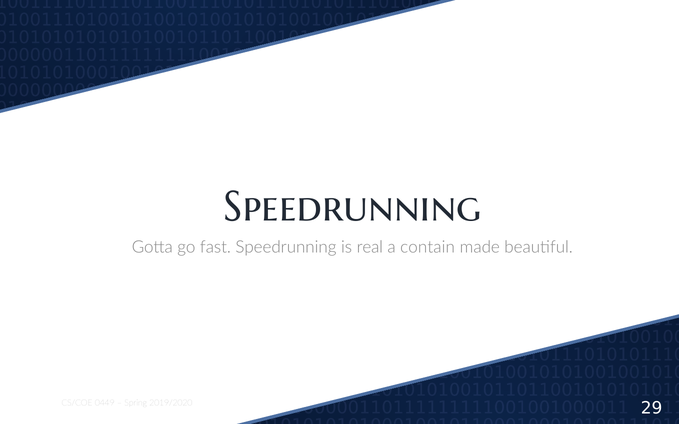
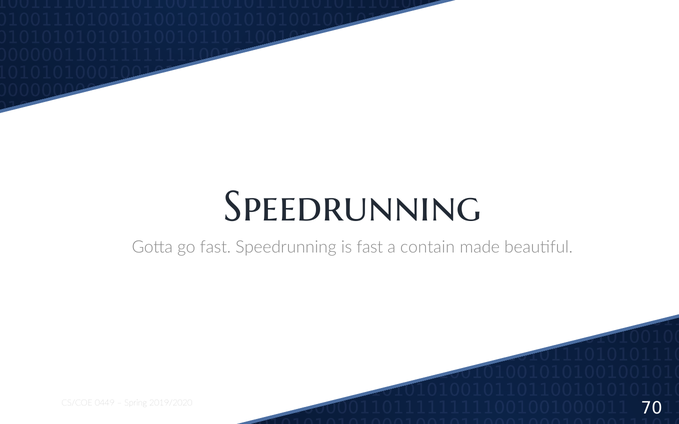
is real: real -> fast (370, 247)
29: 29 -> 70 (652, 409)
